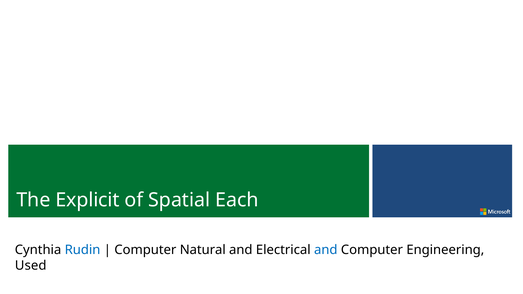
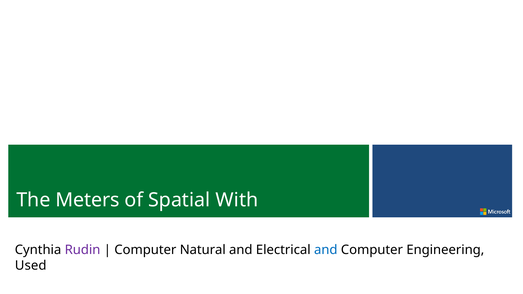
Explicit: Explicit -> Meters (88, 200)
Each: Each -> With (237, 200)
Rudin colour: blue -> purple (83, 250)
